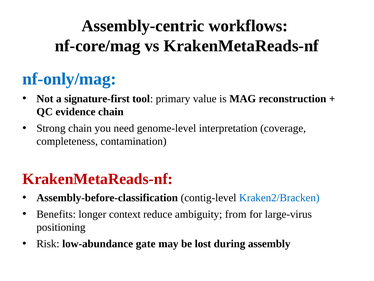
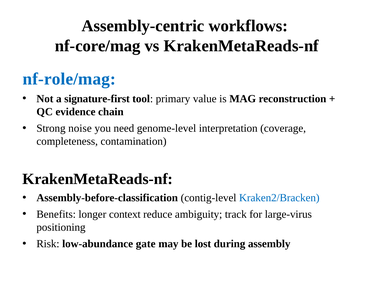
nf-only/mag: nf-only/mag -> nf-role/mag (69, 79)
Strong chain: chain -> noise (80, 128)
KrakenMetaReads-nf colour: red -> black (98, 179)
from: from -> track (236, 214)
